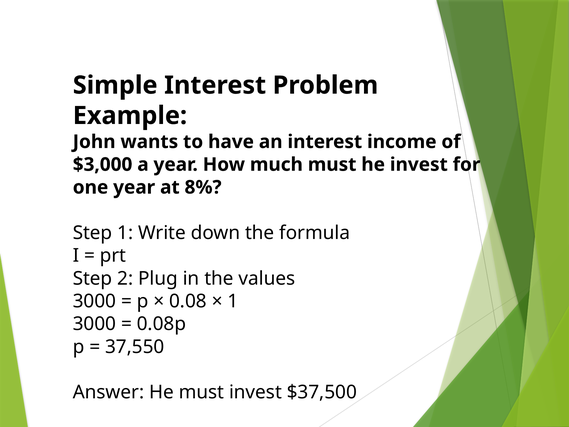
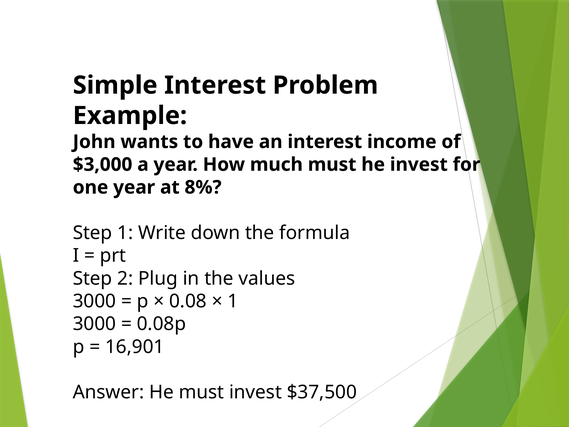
37,550: 37,550 -> 16,901 (135, 347)
